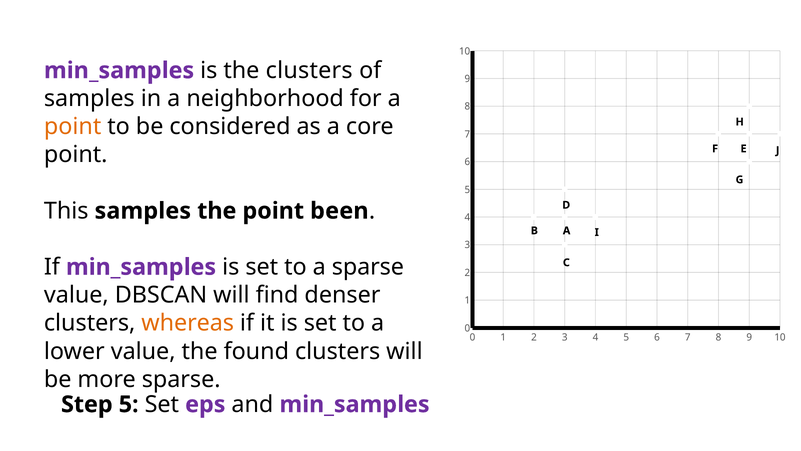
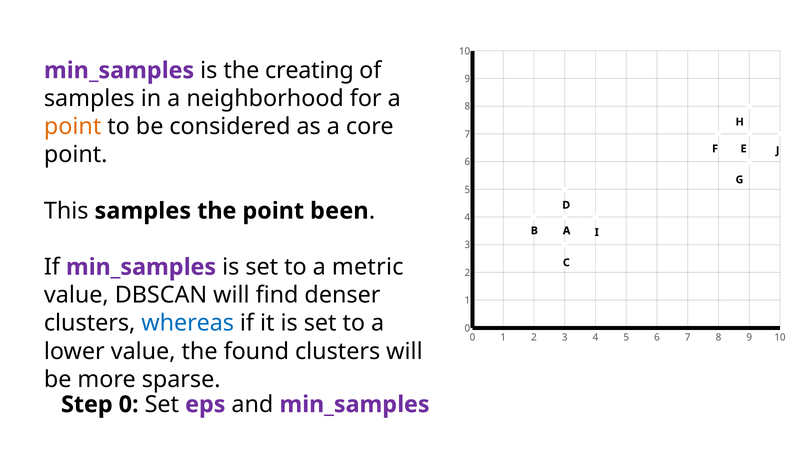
the clusters: clusters -> creating (309, 70)
a sparse: sparse -> metric (368, 267)
whereas colour: orange -> blue (188, 323)
Step 5: 5 -> 0 (129, 404)
